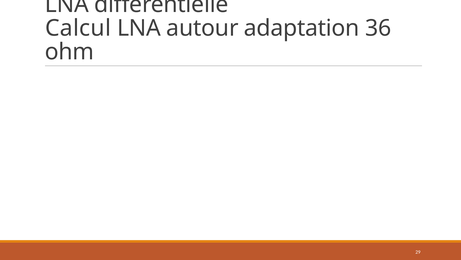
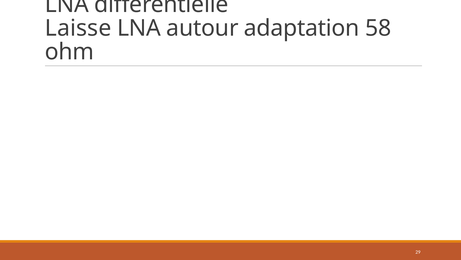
Calcul: Calcul -> Laisse (78, 28)
36: 36 -> 58 (378, 28)
